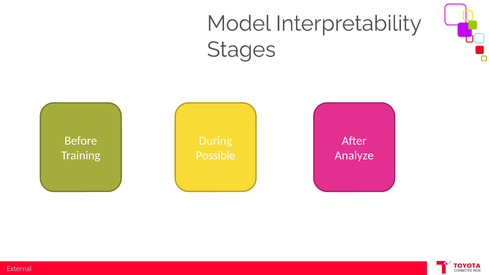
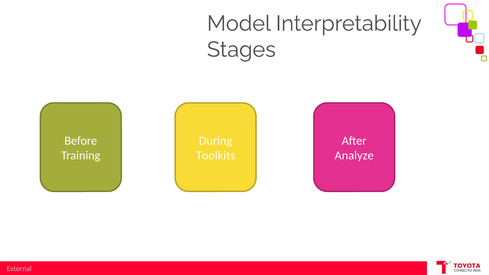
Possible: Possible -> Toolkits (216, 155)
